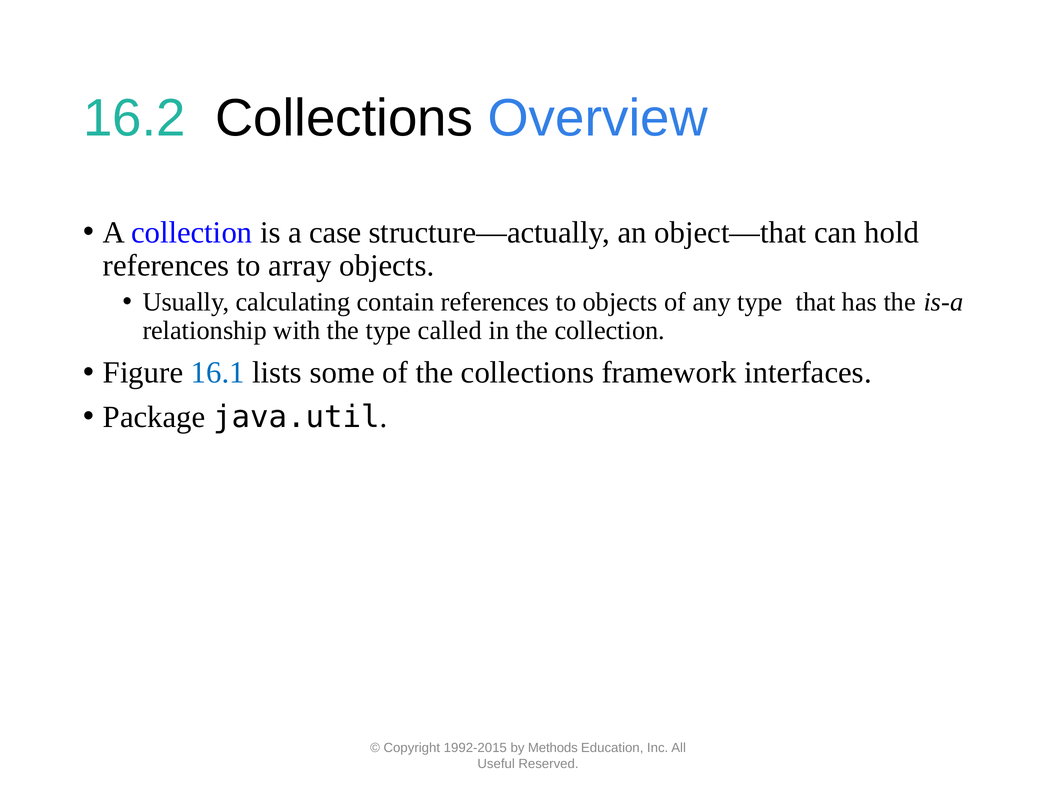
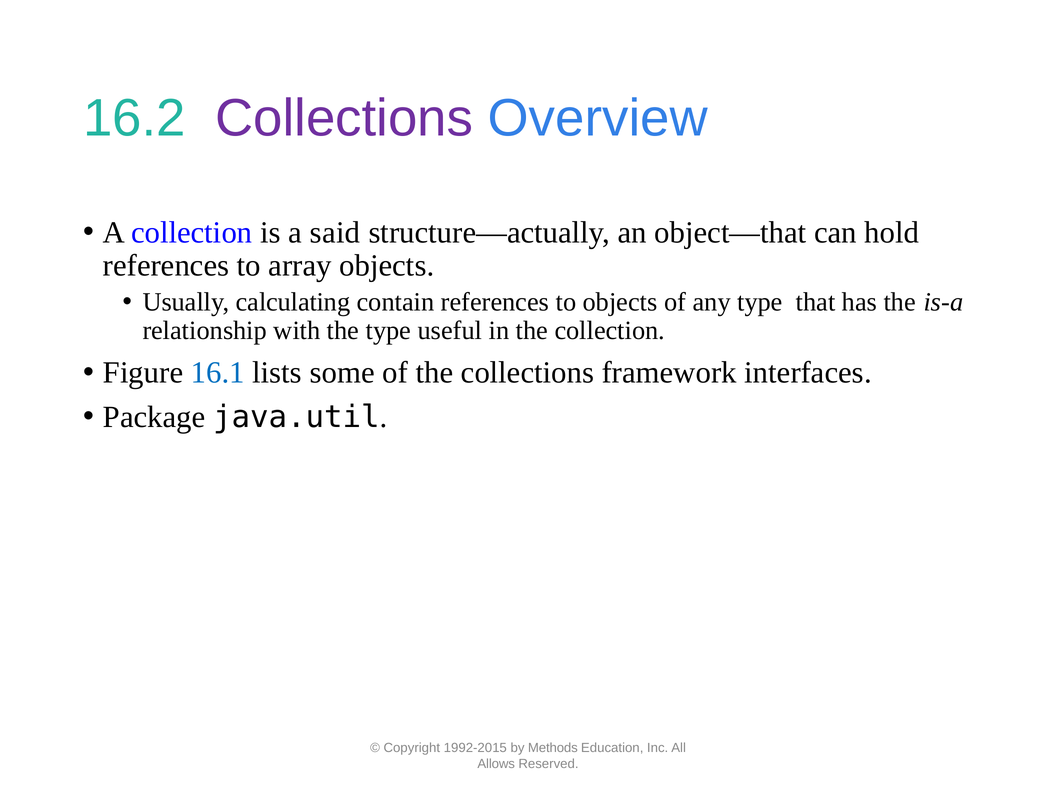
Collections colour: black -> purple (344, 118)
case: case -> said (335, 233)
called: called -> useful (450, 331)
Useful: Useful -> Allows (496, 764)
